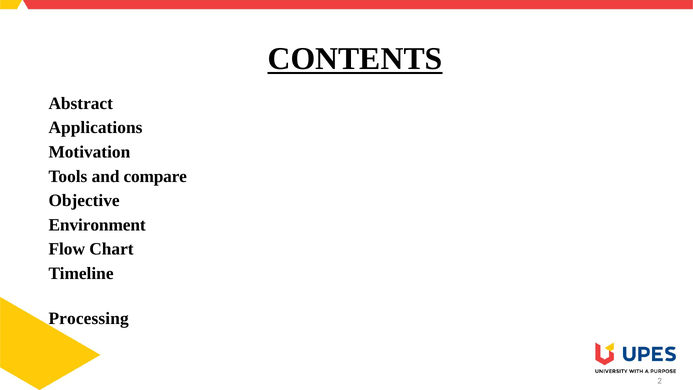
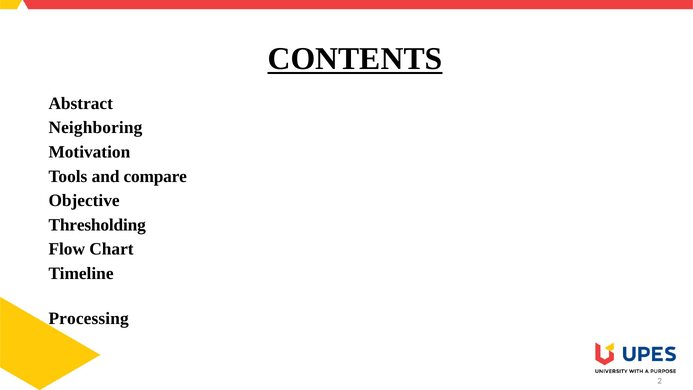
Applications: Applications -> Neighboring (95, 128)
Environment: Environment -> Thresholding (97, 225)
